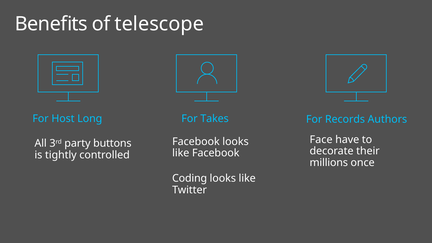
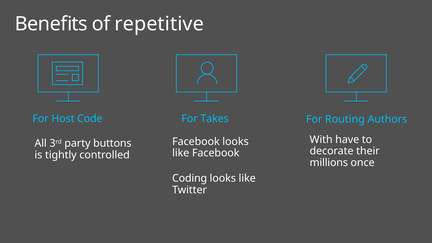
telescope: telescope -> repetitive (159, 24)
Long: Long -> Code (90, 119)
Records: Records -> Routing (345, 119)
Face: Face -> With (321, 140)
